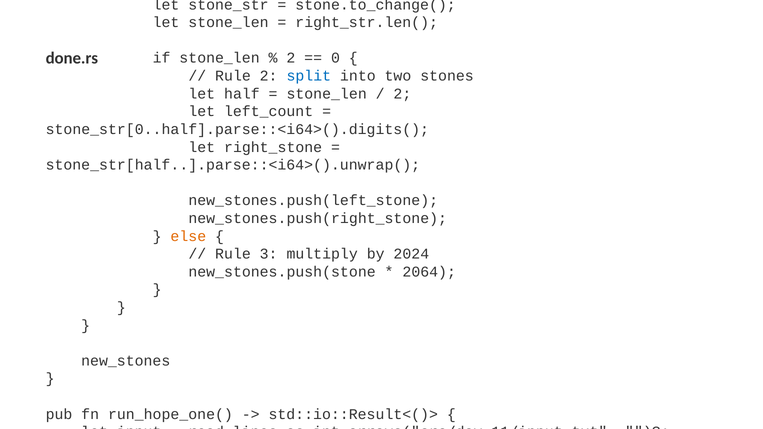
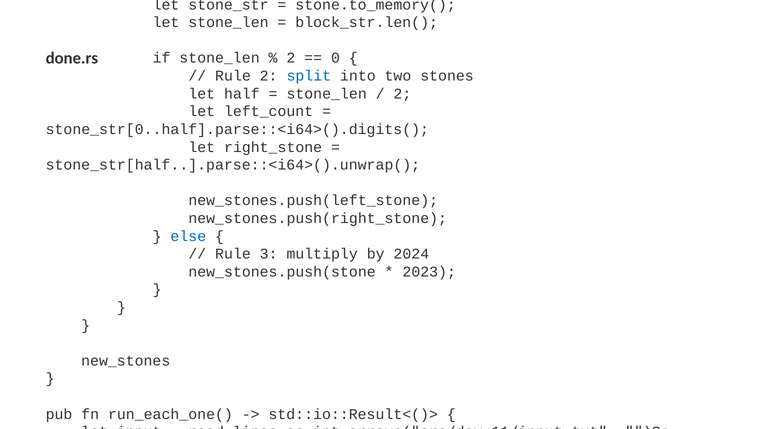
stone.to_change(: stone.to_change( -> stone.to_memory( (376, 5)
right_str.len(: right_str.len( -> block_str.len( (367, 22)
else colour: orange -> blue (188, 236)
2064: 2064 -> 2023 (429, 272)
run_hope_one(: run_hope_one( -> run_each_one( (170, 414)
